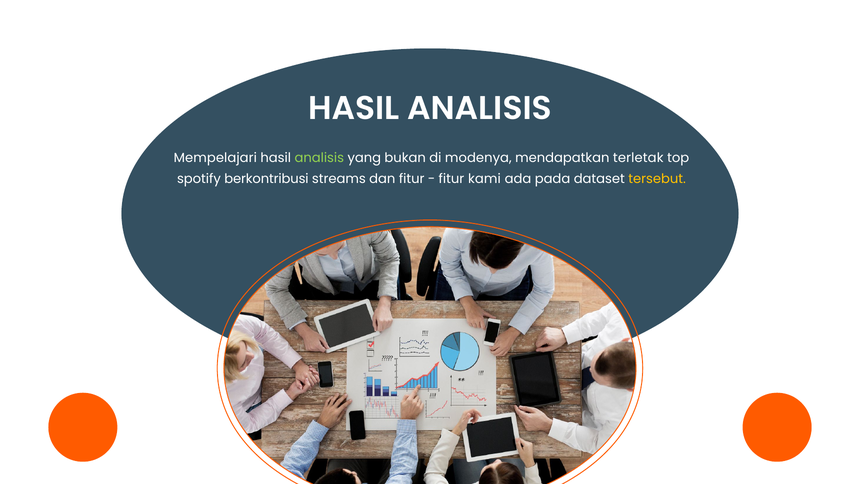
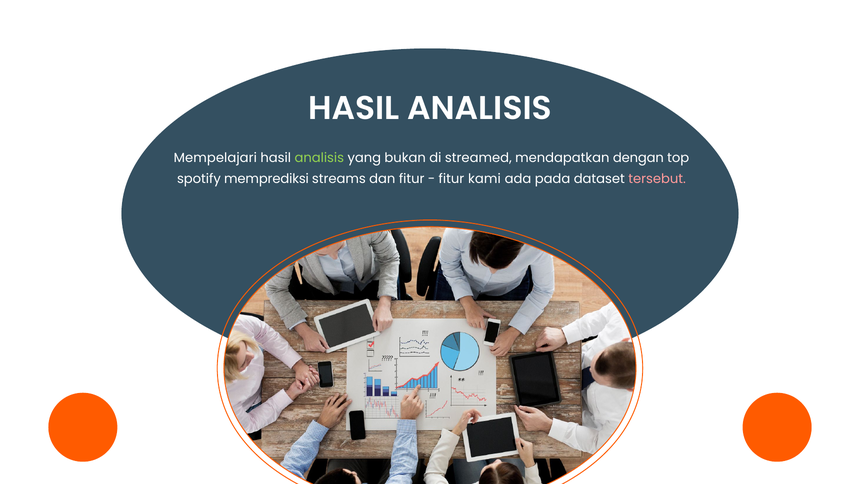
modenya: modenya -> streamed (478, 158)
terletak: terletak -> dengan (638, 158)
berkontribusi: berkontribusi -> memprediksi (266, 179)
tersebut colour: yellow -> pink (657, 179)
